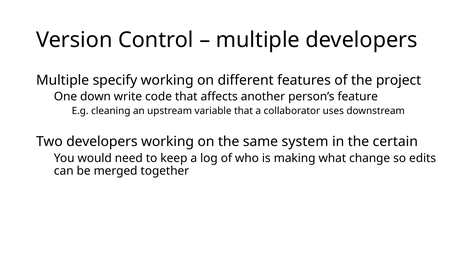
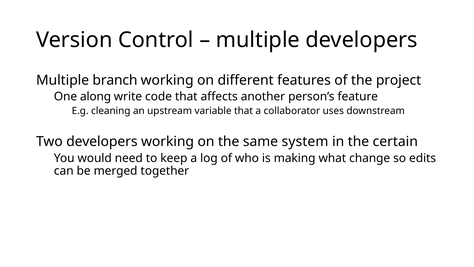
specify: specify -> branch (115, 80)
down: down -> along (96, 96)
